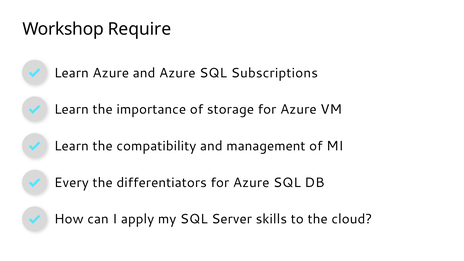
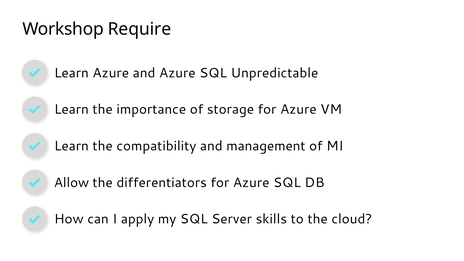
Subscriptions: Subscriptions -> Unpredictable (274, 73)
Every: Every -> Allow (71, 183)
